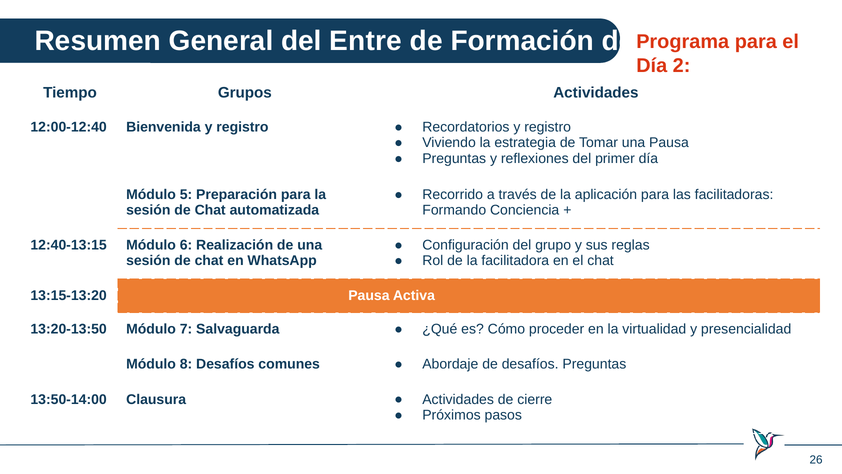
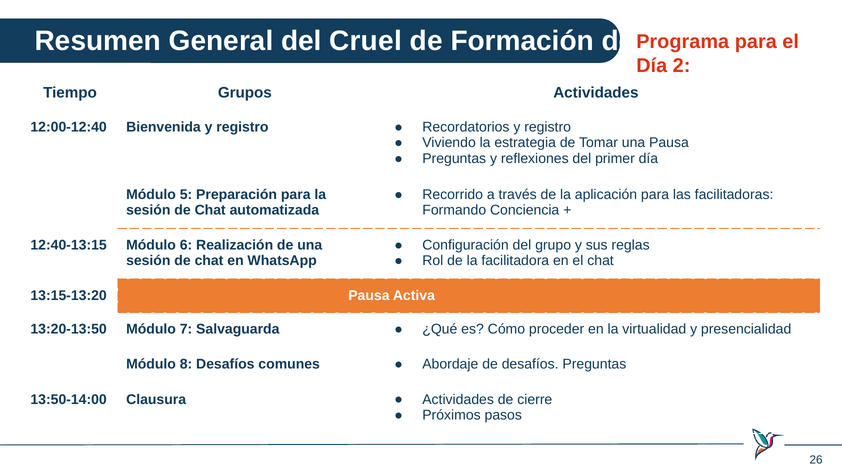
Entre: Entre -> Cruel (366, 41)
